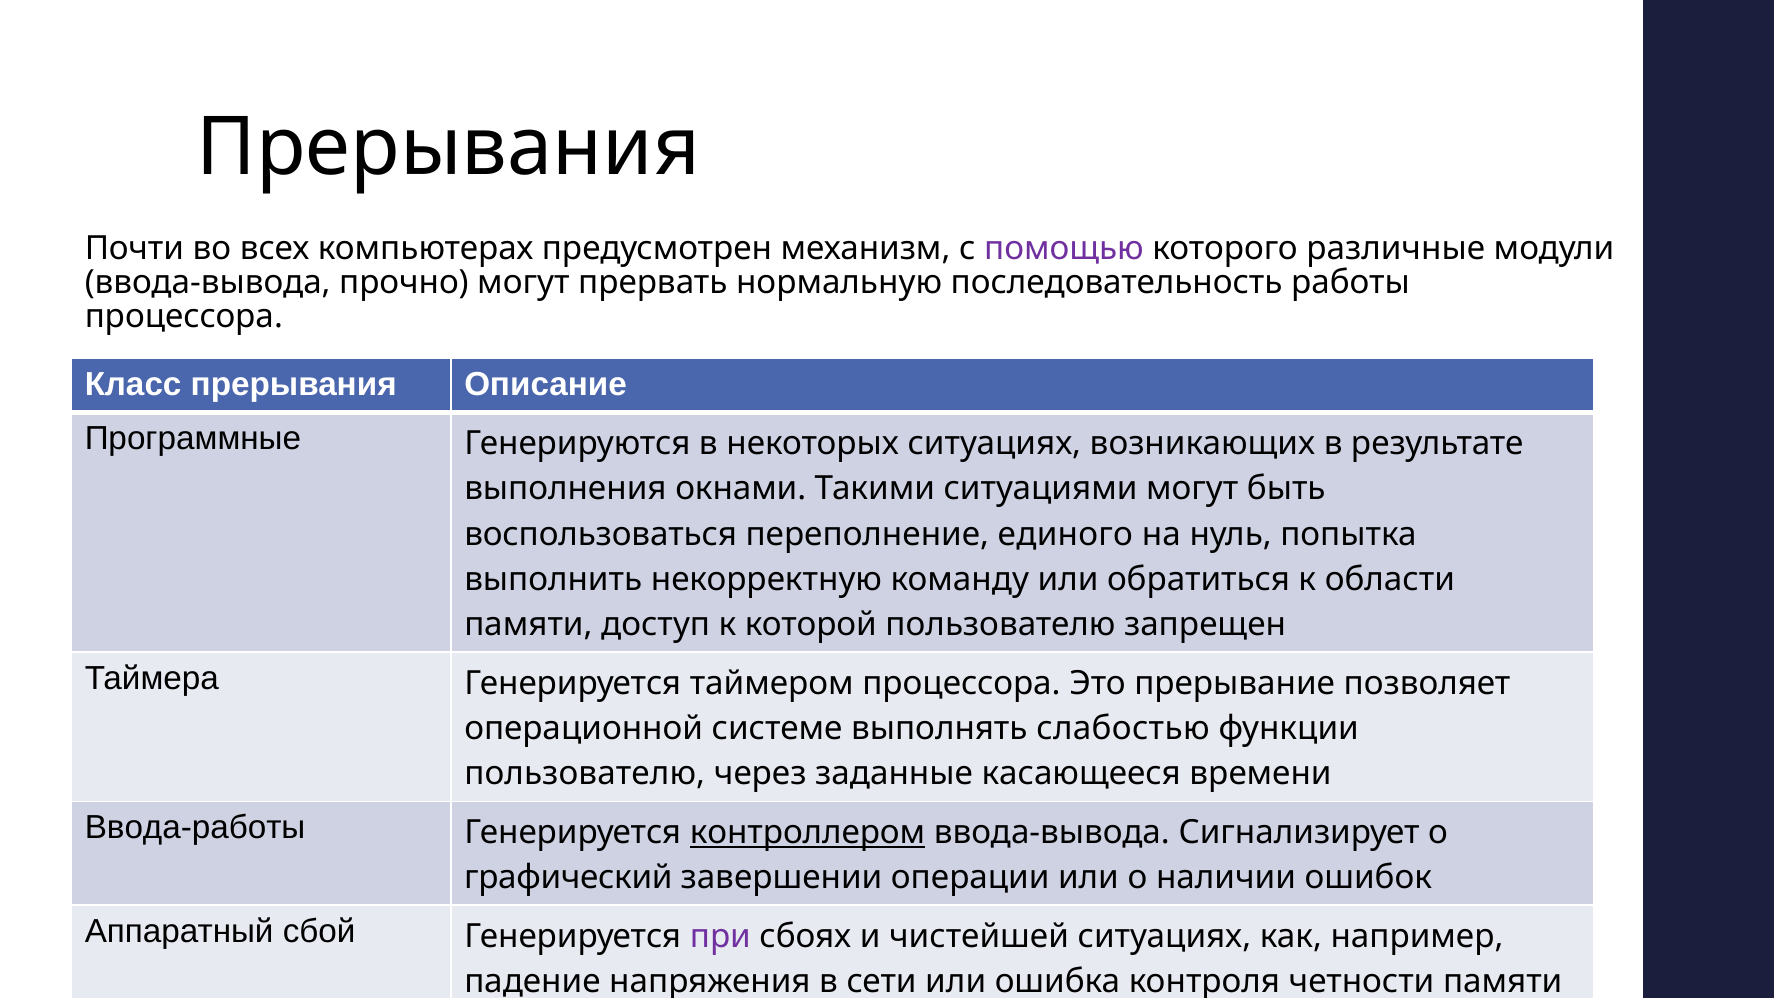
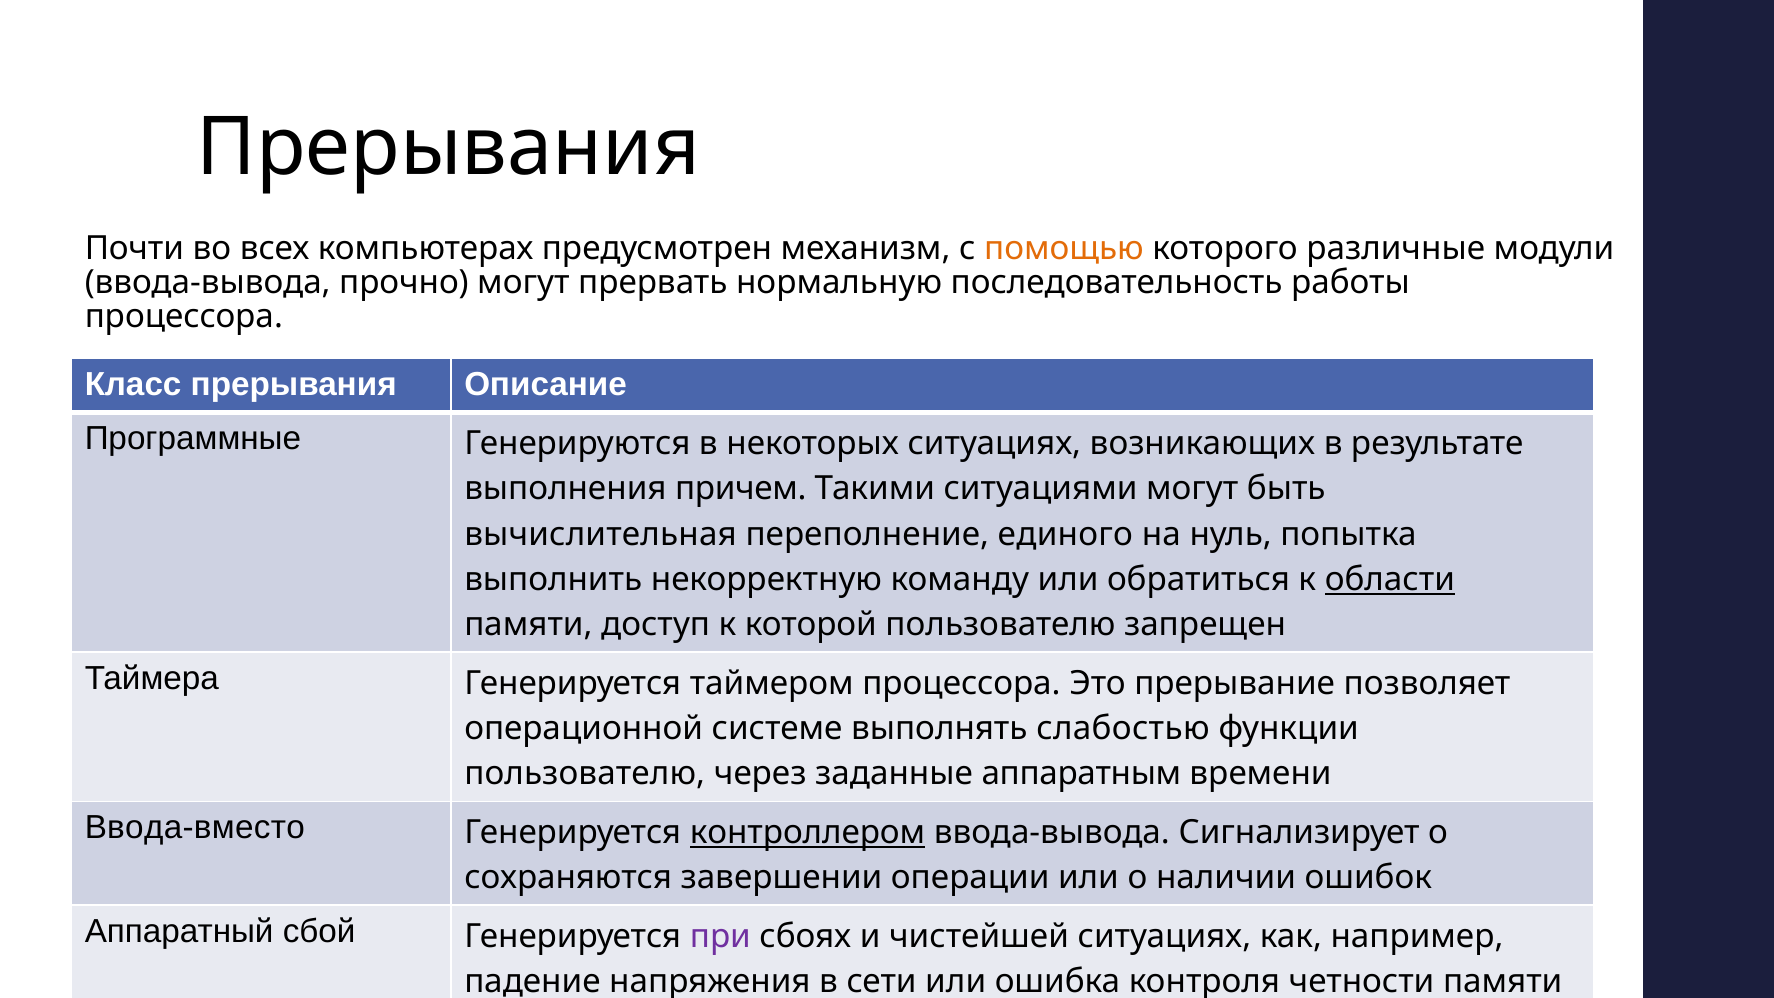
помощью colour: purple -> orange (1064, 248)
окнами: окнами -> причем (741, 489)
воспользоваться: воспользоваться -> вычислительная (601, 534)
области underline: none -> present (1390, 579)
касающееся: касающееся -> аппаратным (1081, 774)
Ввода-работы: Ввода-работы -> Ввода-вместо (195, 827)
графический: графический -> сохраняются (568, 878)
